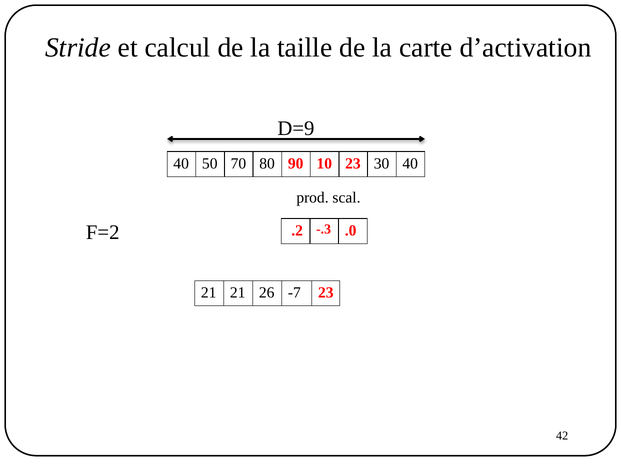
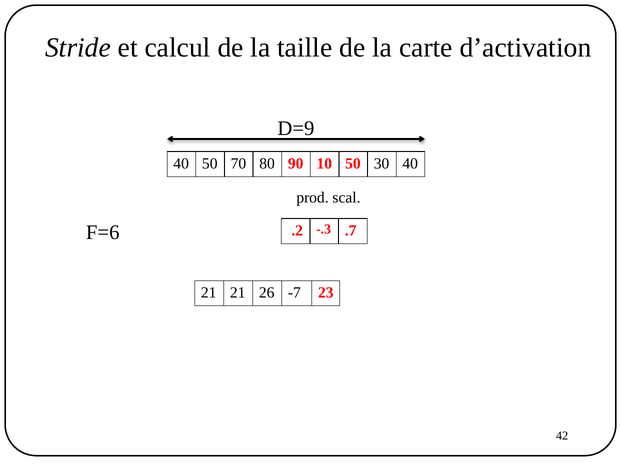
10 23: 23 -> 50 (353, 163)
F=2: F=2 -> F=6 (103, 232)
.0: .0 -> .7 (351, 230)
